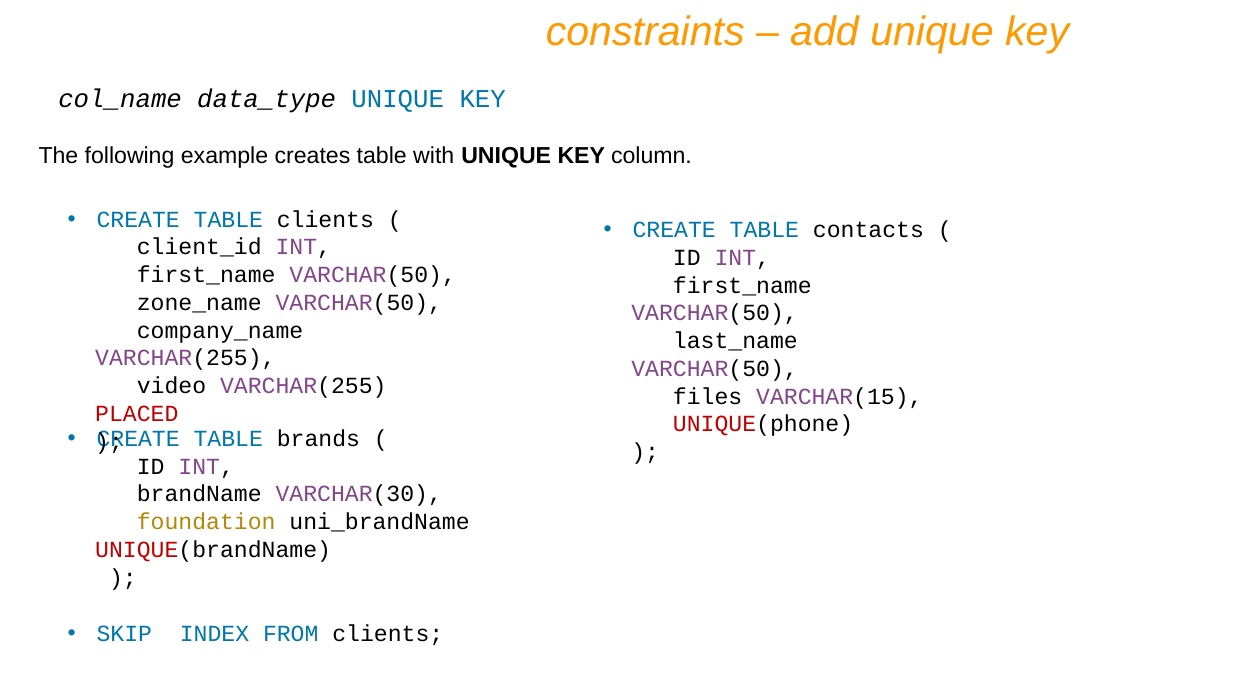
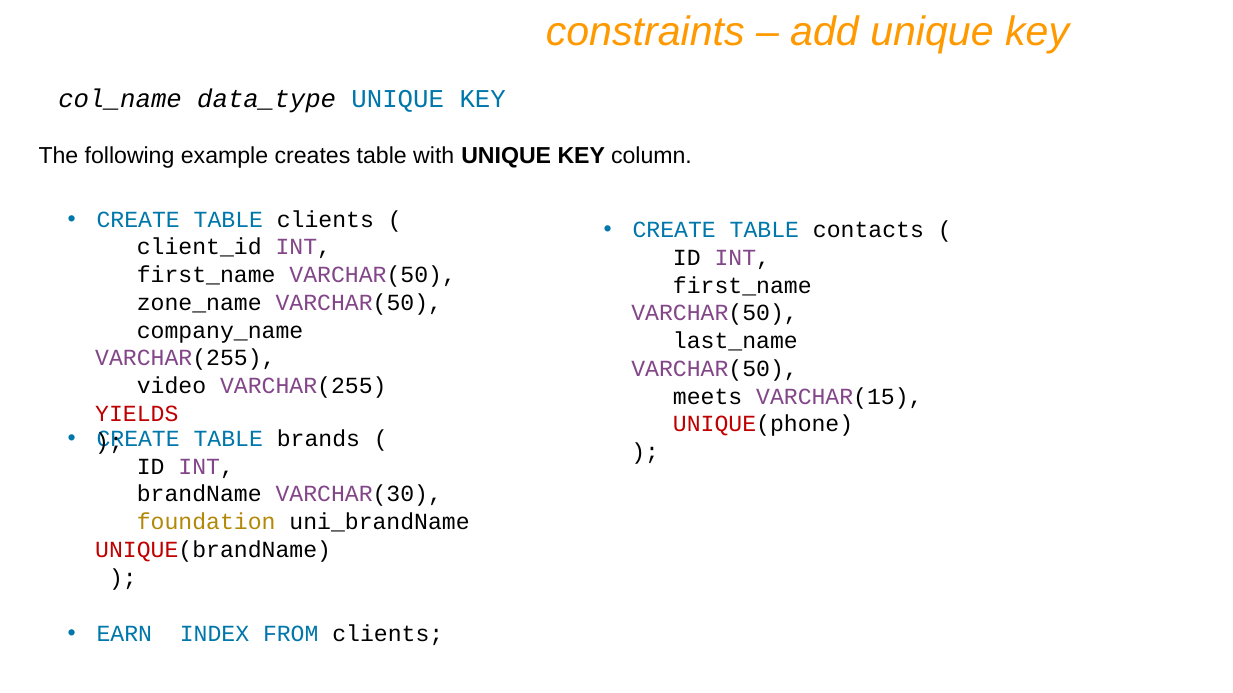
files: files -> meets (708, 397)
PLACED: PLACED -> YIELDS (137, 414)
SKIP: SKIP -> EARN (124, 634)
